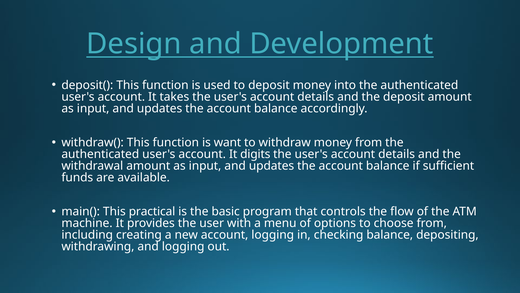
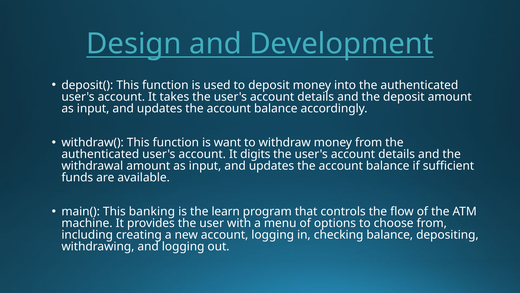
practical: practical -> banking (152, 211)
basic: basic -> learn (226, 211)
